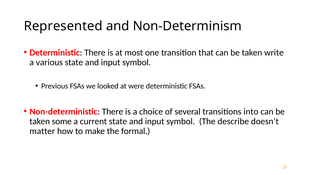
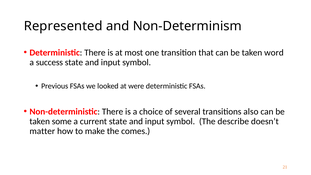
write: write -> word (274, 53)
various: various -> success (49, 62)
into: into -> also (251, 112)
formal: formal -> comes (136, 131)
